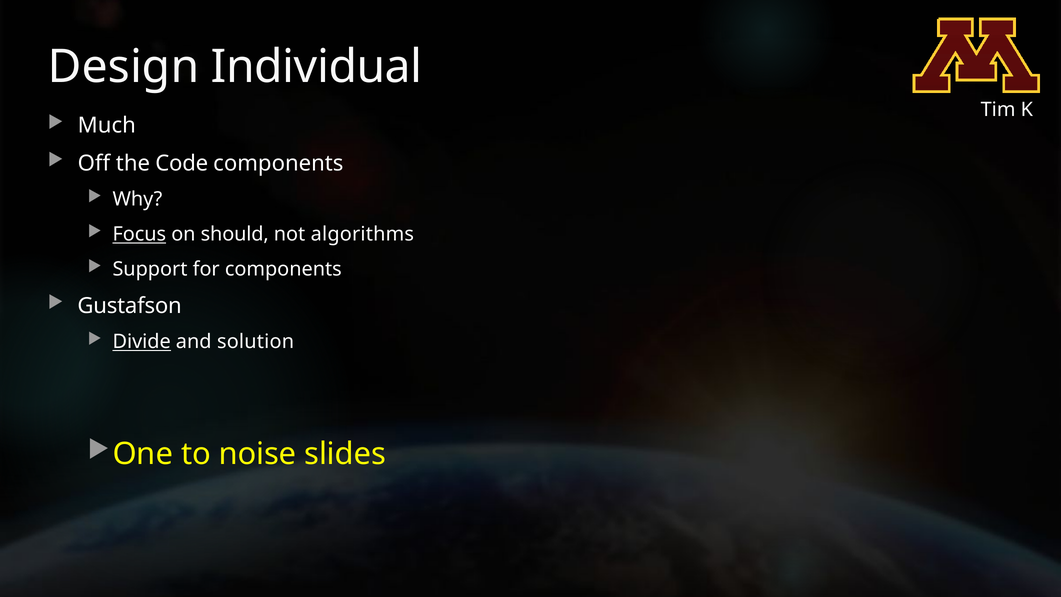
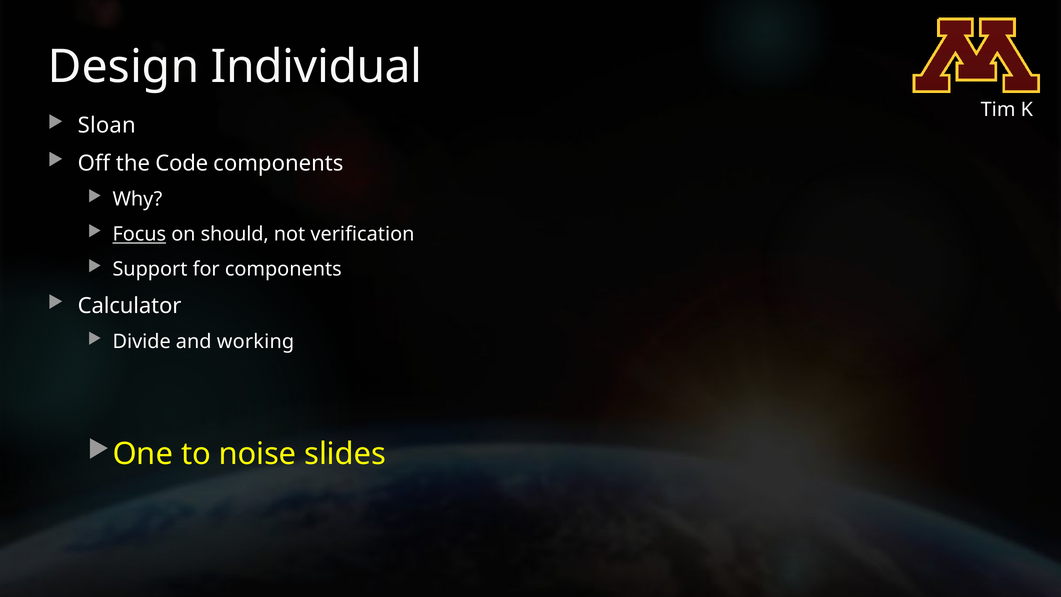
Much: Much -> Sloan (107, 126)
algorithms: algorithms -> verification (362, 234)
Gustafson: Gustafson -> Calculator (130, 306)
Divide underline: present -> none (142, 342)
solution: solution -> working (256, 342)
